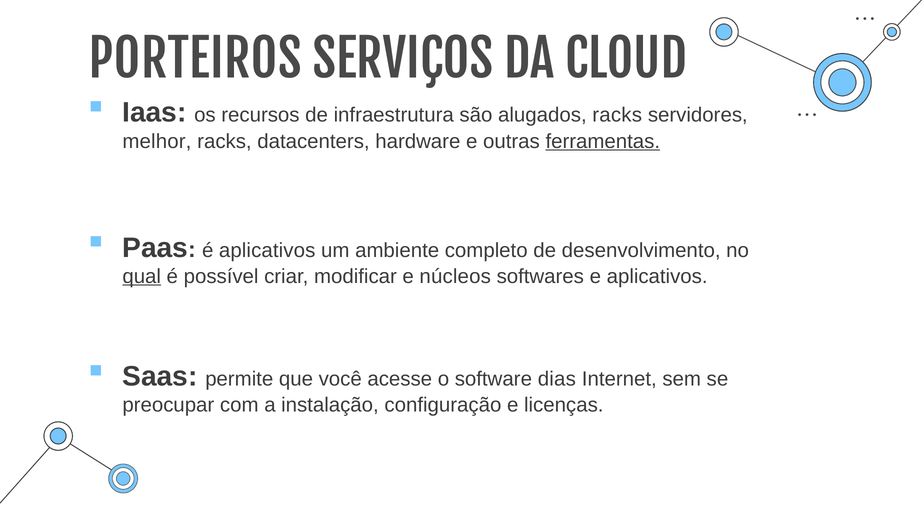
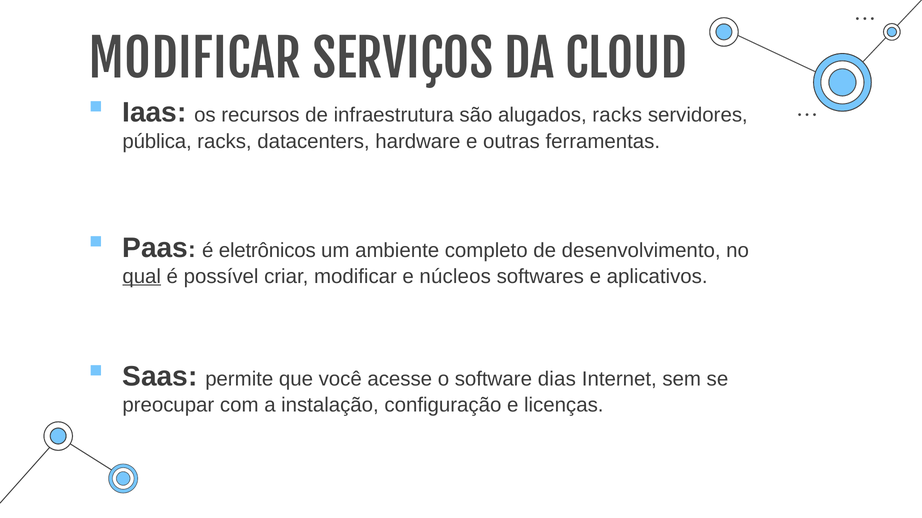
PORTEIROS: PORTEIROS -> MODIFICAR (195, 61)
melhor: melhor -> pública (157, 141)
ferramentas underline: present -> none (603, 141)
é aplicativos: aplicativos -> eletrônicos (267, 251)
